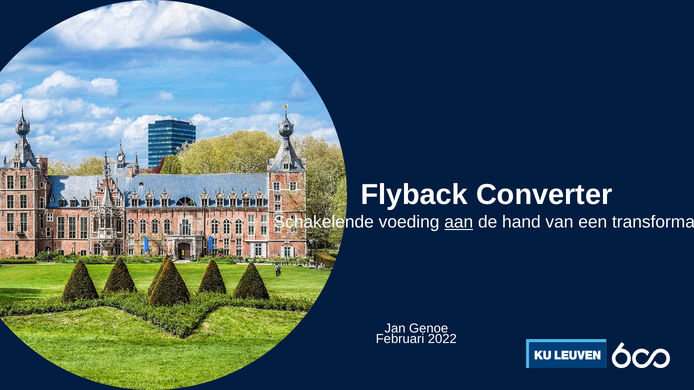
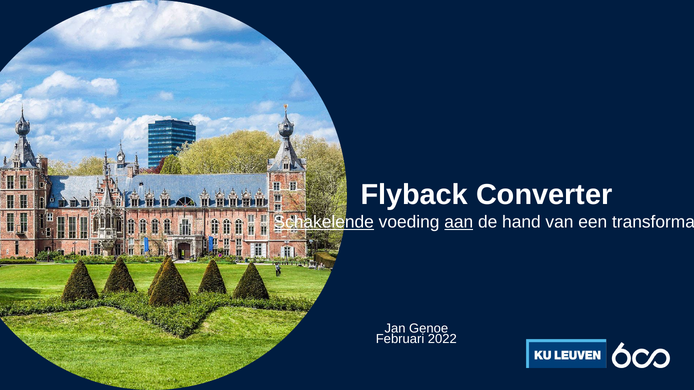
Schakelende underline: none -> present (324, 222)
